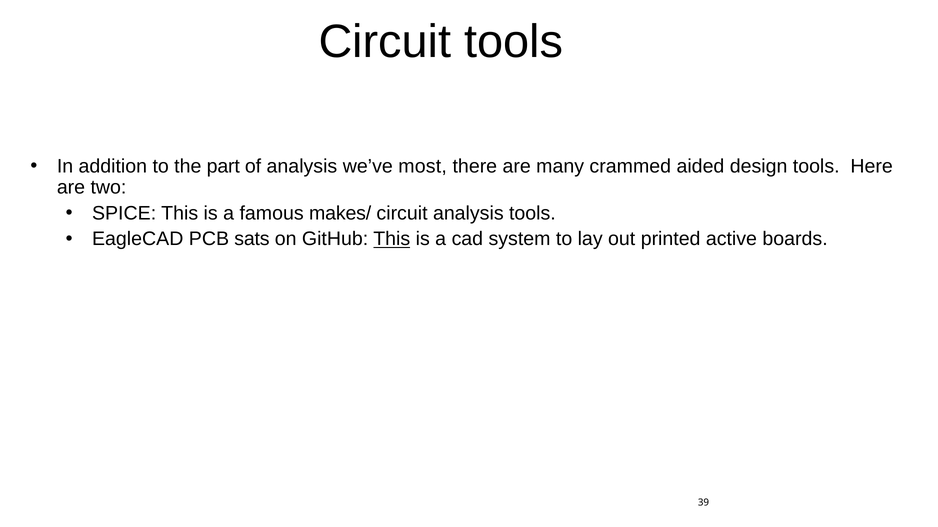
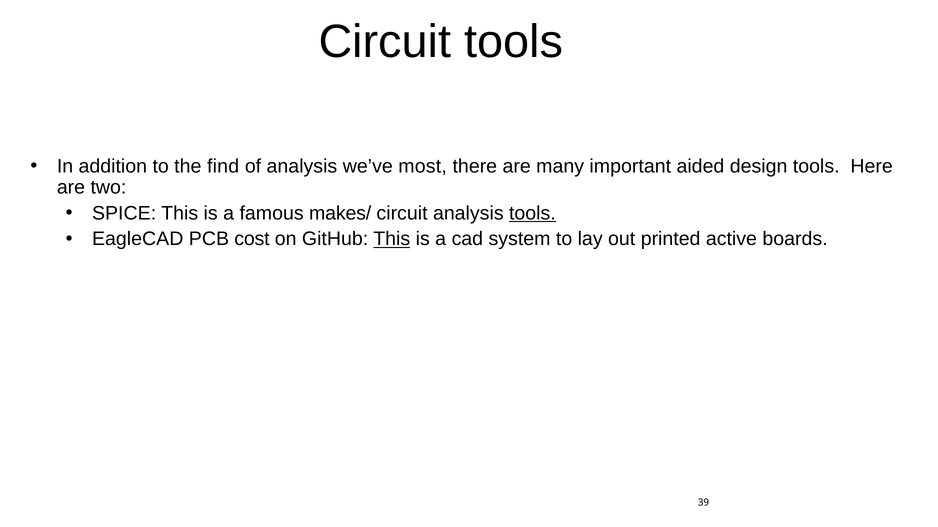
part: part -> find (223, 166)
crammed: crammed -> important (630, 166)
tools underline: none -> present (532, 213)
sats: sats -> cost (252, 239)
